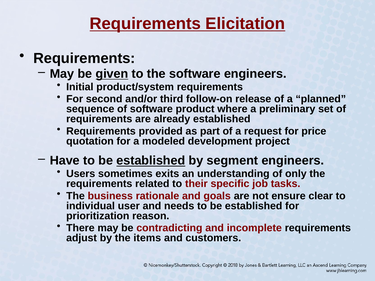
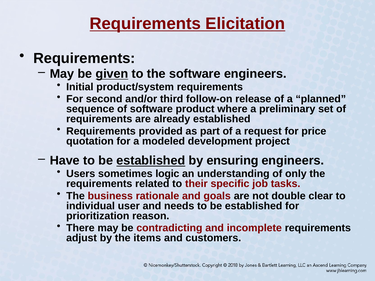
segment: segment -> ensuring (232, 161)
exits: exits -> logic (167, 174)
ensure: ensure -> double (289, 196)
